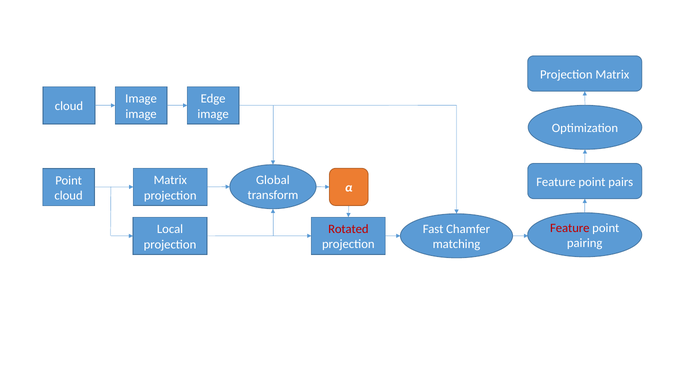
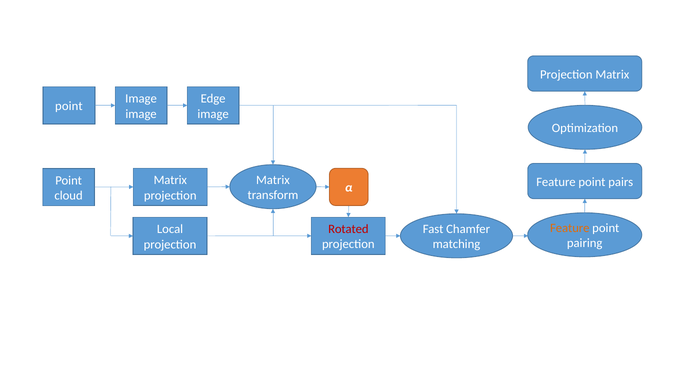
cloud: cloud -> point (69, 106)
Global: Global -> Matrix (273, 180)
Feature colour: red -> orange (570, 228)
